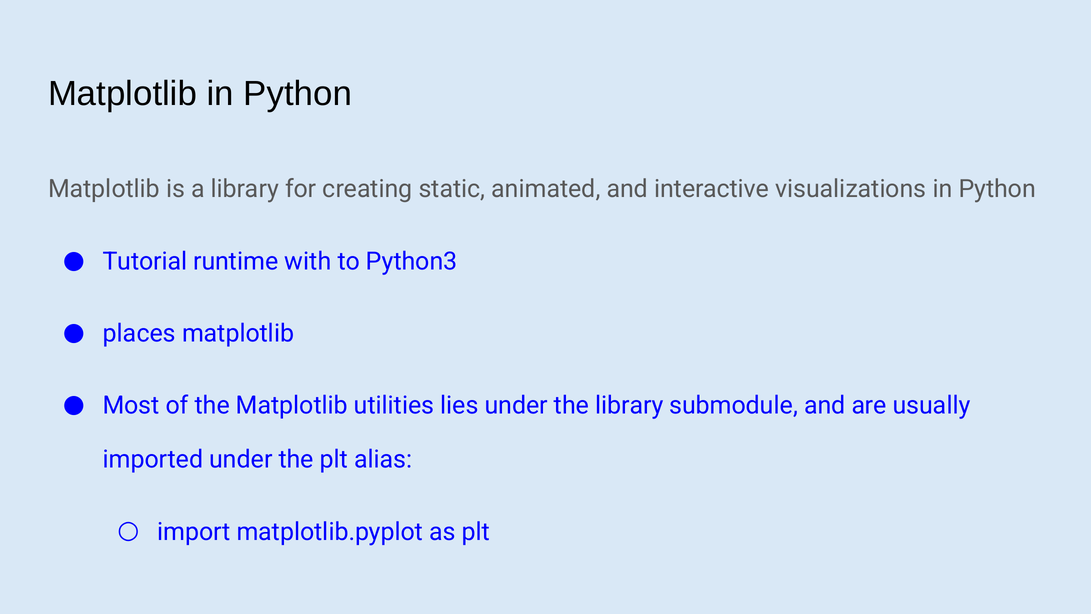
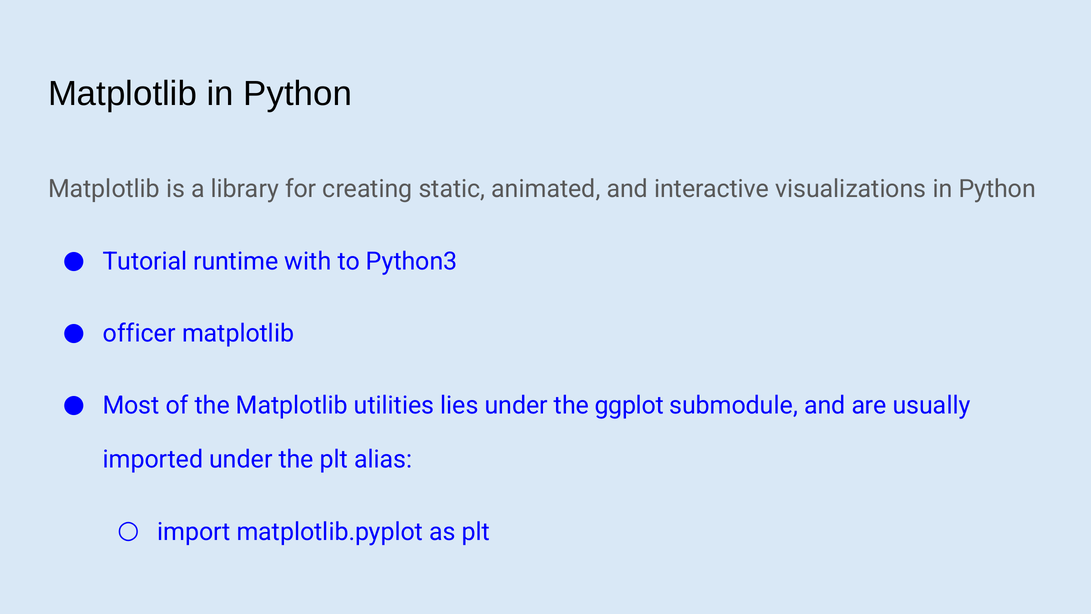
places: places -> officer (139, 333)
the library: library -> ggplot (629, 405)
